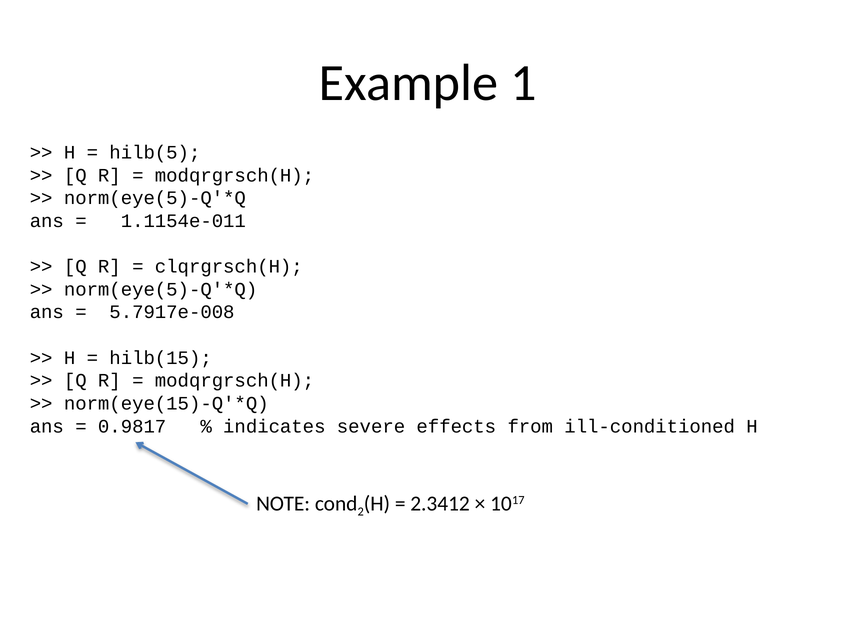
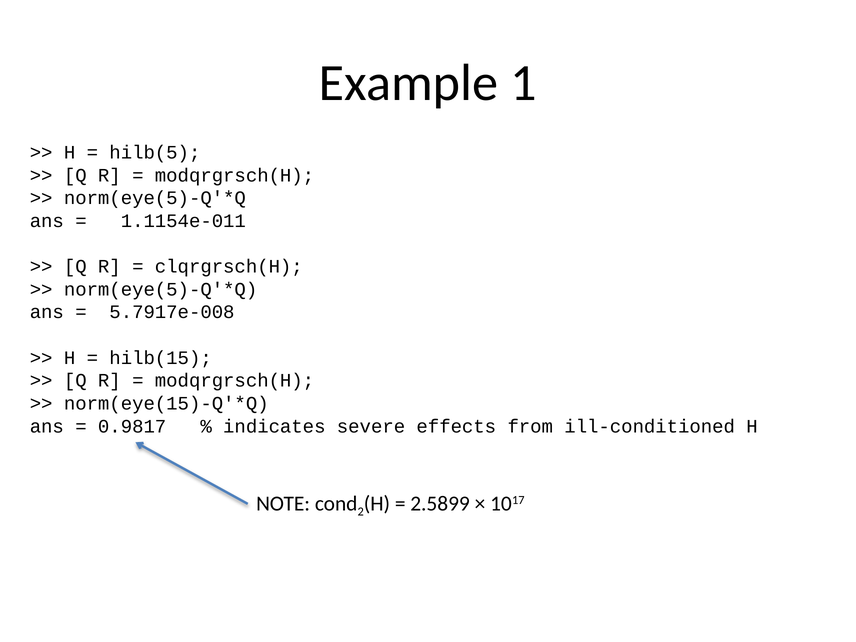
2.3412: 2.3412 -> 2.5899 (440, 504)
